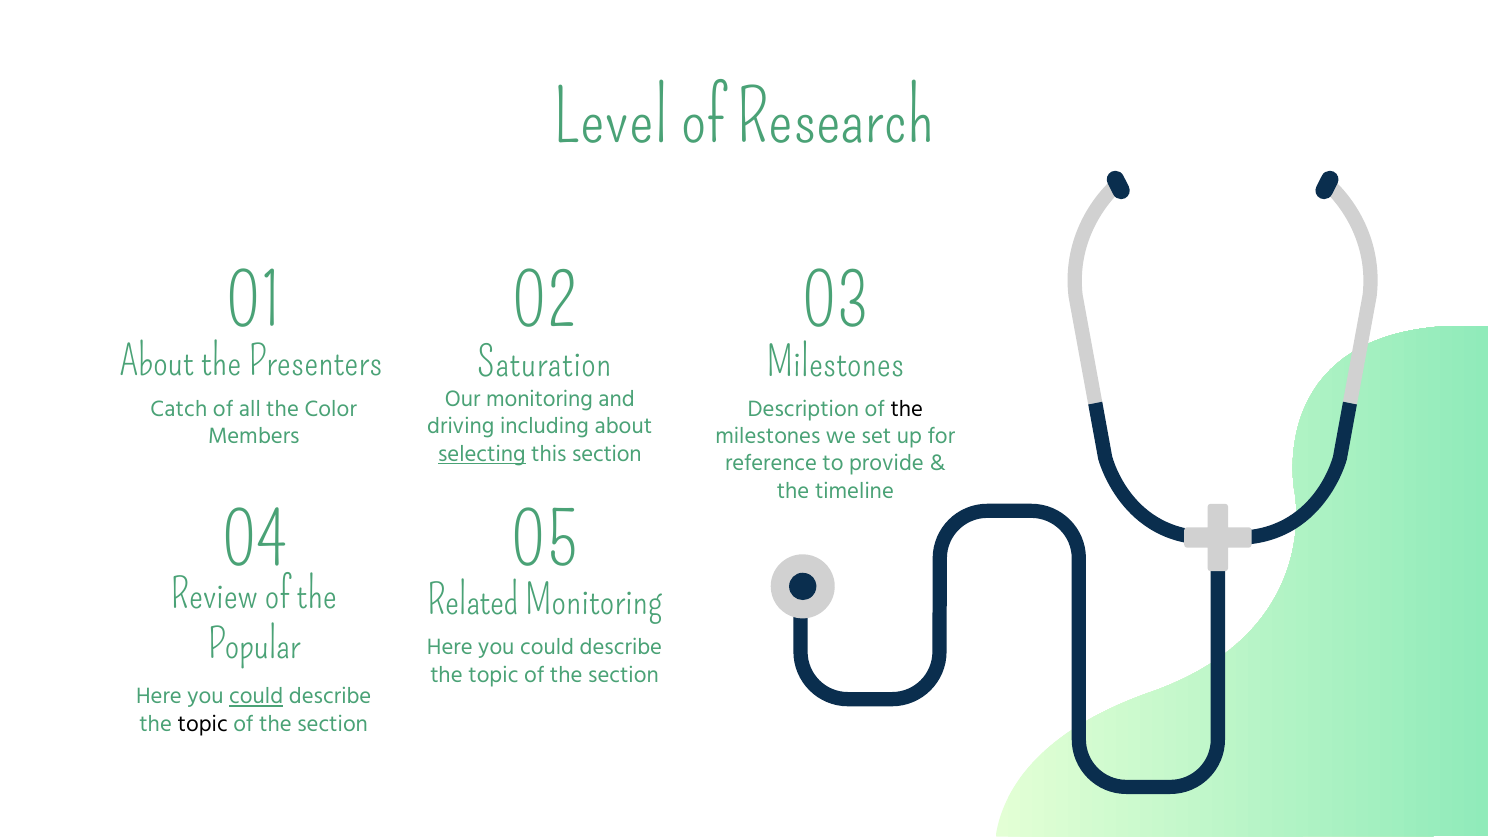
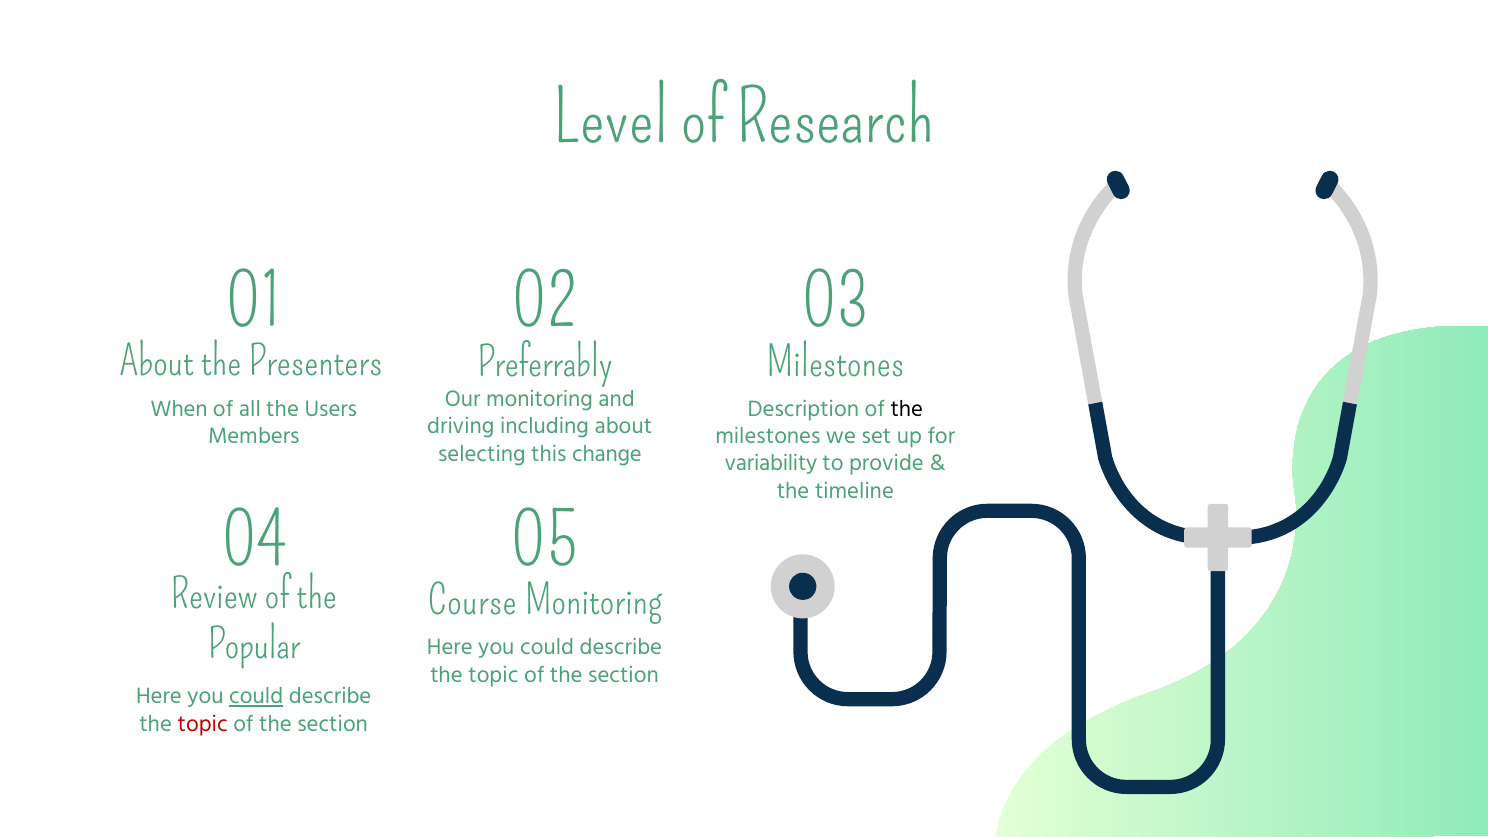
Saturation: Saturation -> Preferrably (545, 362)
Catch: Catch -> When (179, 409)
Color: Color -> Users (331, 409)
selecting underline: present -> none (482, 454)
this section: section -> change (607, 454)
reference: reference -> variability (771, 463)
Related: Related -> Course (472, 601)
topic colour: black -> red (203, 724)
